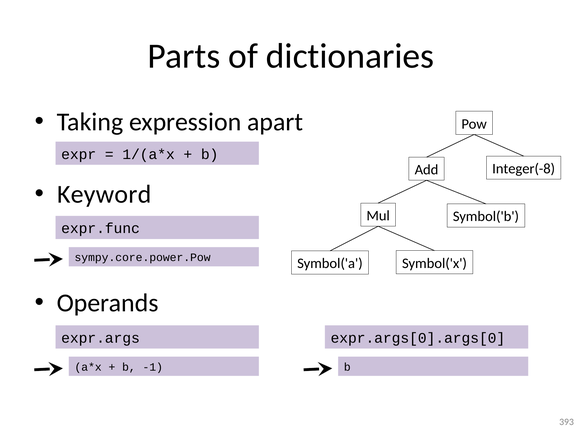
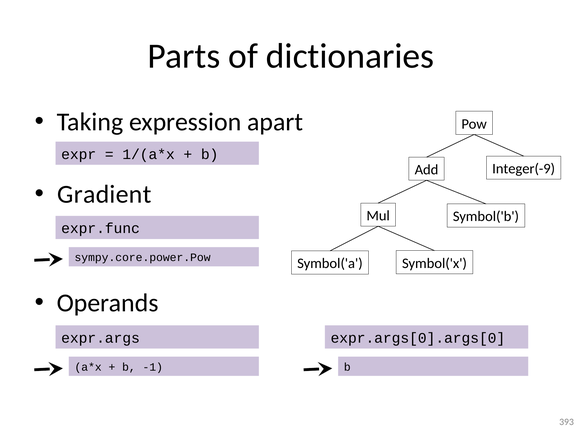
Integer(-8: Integer(-8 -> Integer(-9 (524, 169)
Keyword: Keyword -> Gradient (104, 195)
